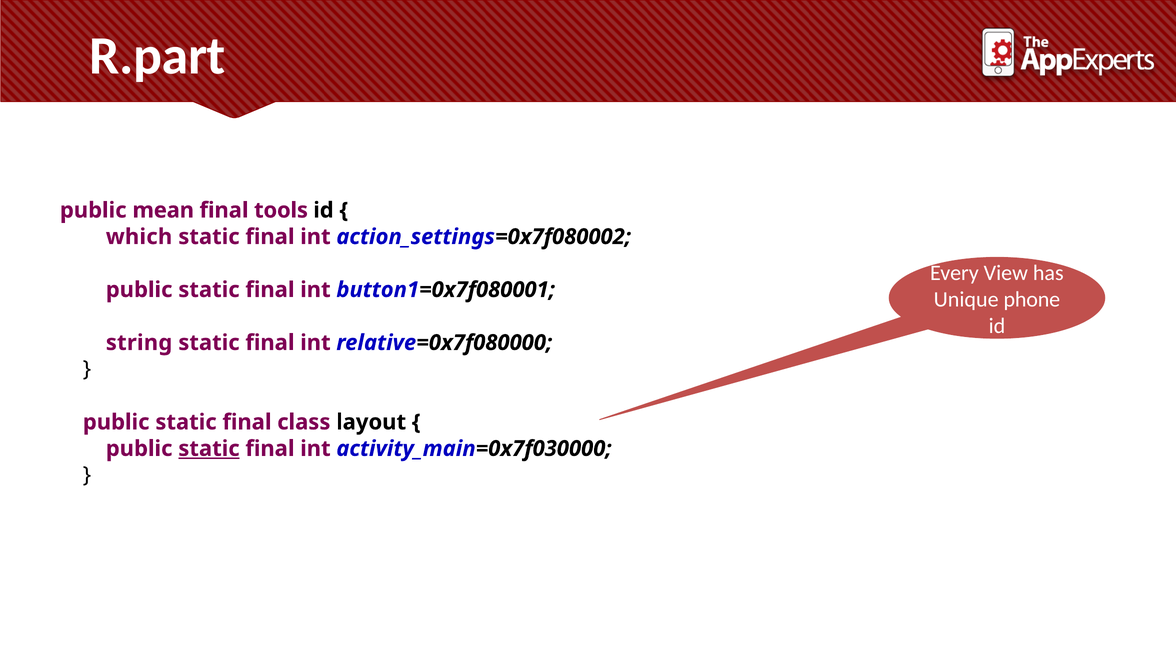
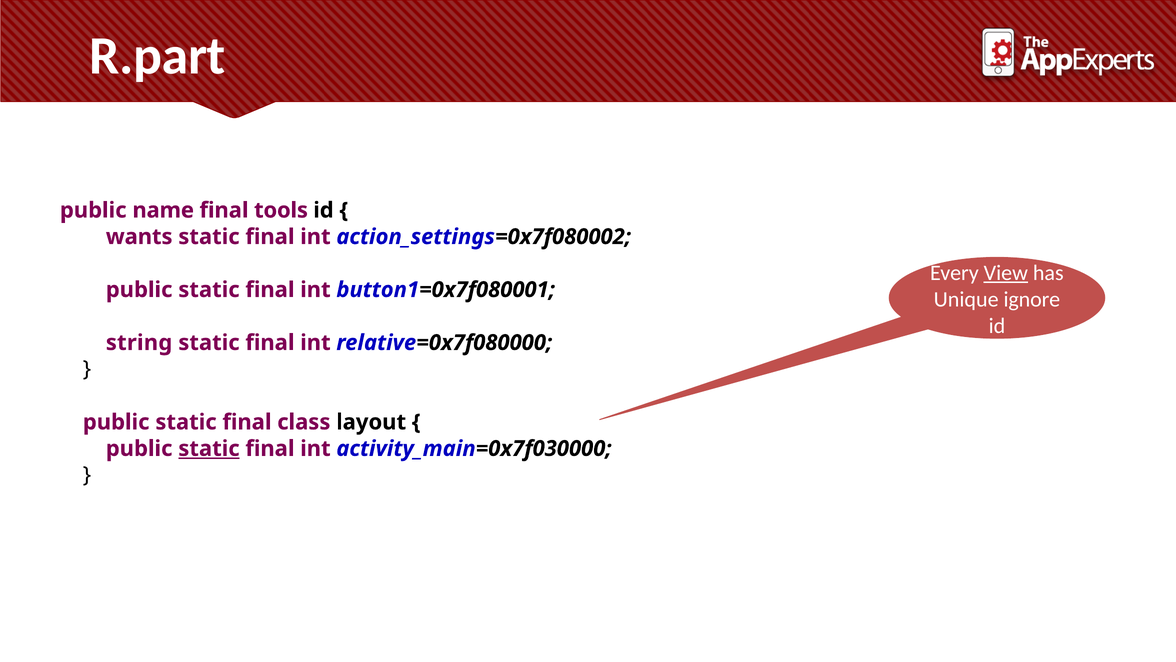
mean: mean -> name (163, 210)
which: which -> wants (139, 237)
View underline: none -> present (1006, 273)
phone: phone -> ignore (1032, 299)
